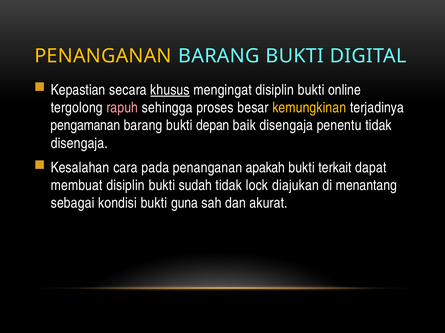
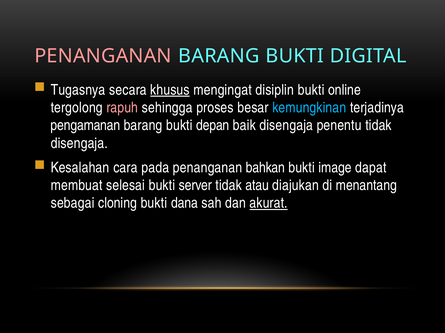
PENANGANAN colour: yellow -> pink (103, 56)
Kepastian: Kepastian -> Tugasnya (78, 90)
kemungkinan colour: yellow -> light blue (309, 108)
apakah: apakah -> bahkan (265, 168)
terkait: terkait -> image (335, 168)
membuat disiplin: disiplin -> selesai (126, 186)
sudah: sudah -> server (195, 186)
lock: lock -> atau (257, 186)
kondisi: kondisi -> cloning (118, 204)
guna: guna -> dana (184, 204)
akurat underline: none -> present (269, 204)
